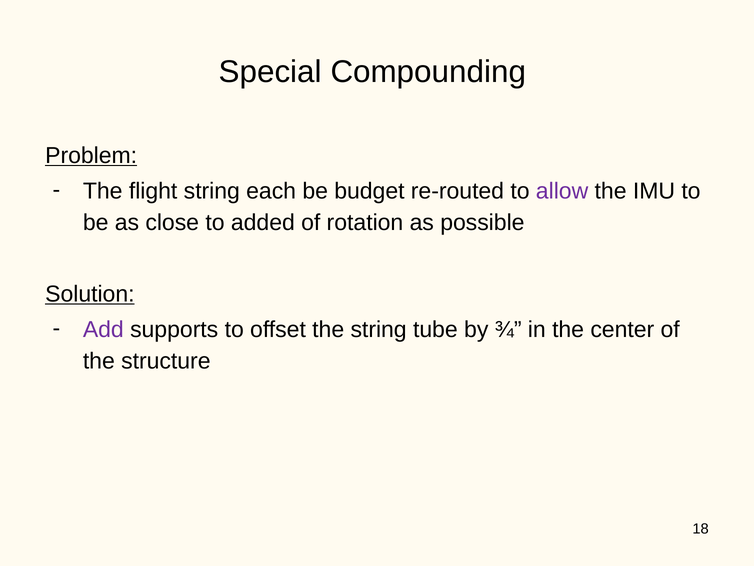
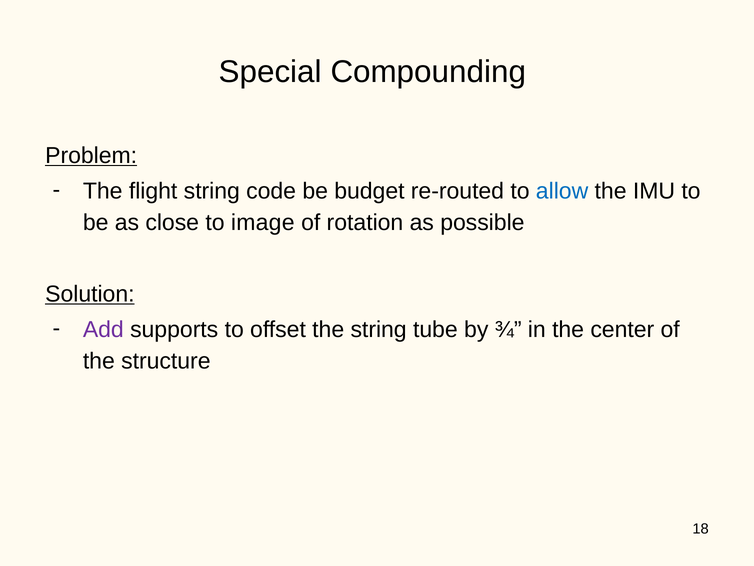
each: each -> code (271, 191)
allow colour: purple -> blue (562, 191)
added: added -> image (263, 223)
